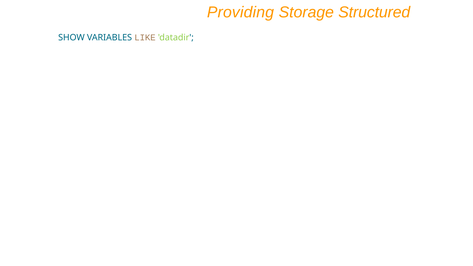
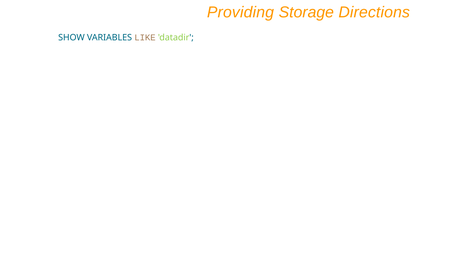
Structured: Structured -> Directions (374, 12)
